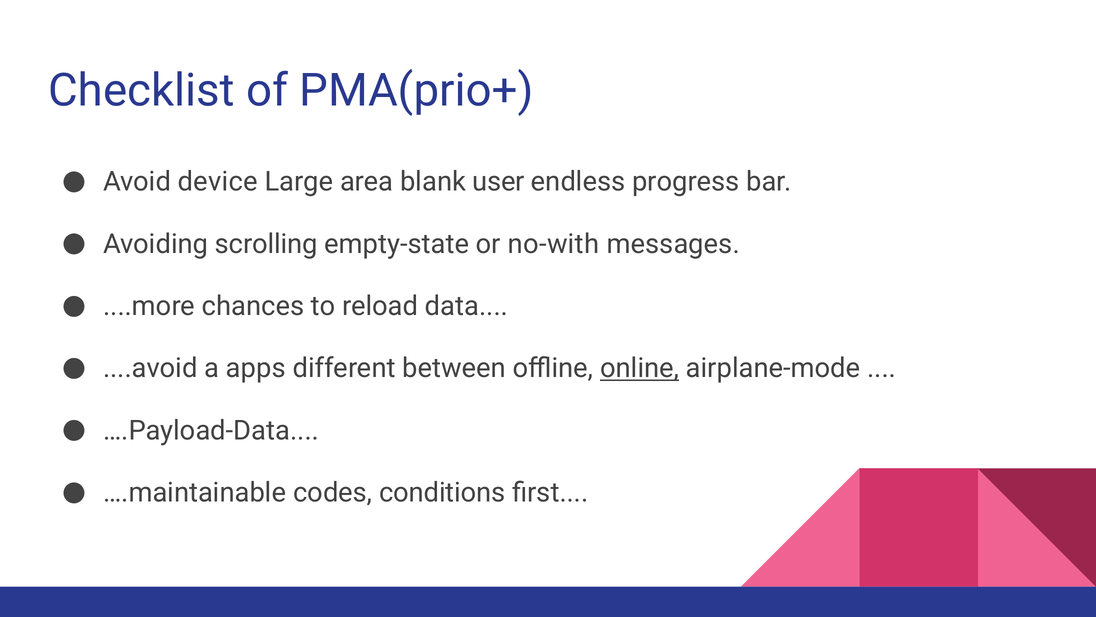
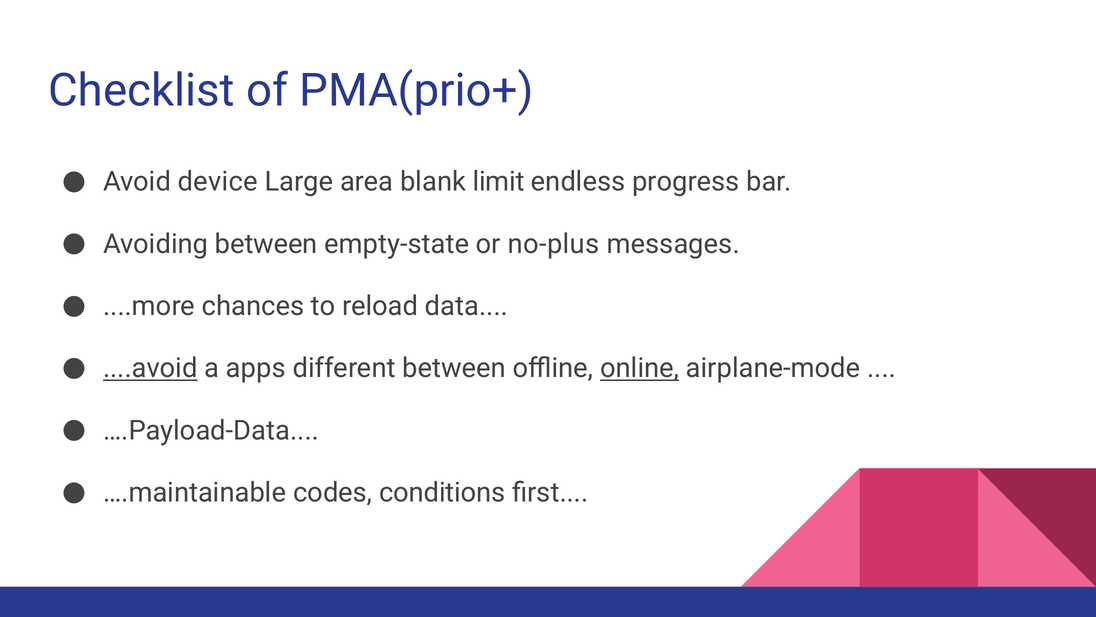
user: user -> limit (499, 182)
Avoiding scrolling: scrolling -> between (266, 244)
no-with: no-with -> no-plus (554, 244)
....avoid underline: none -> present (150, 368)
